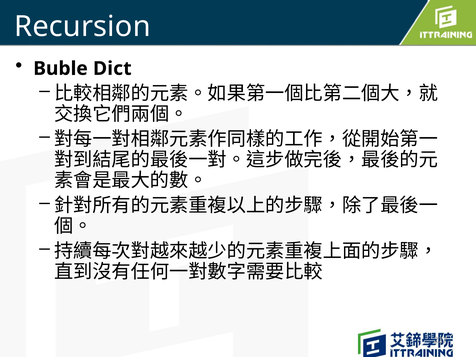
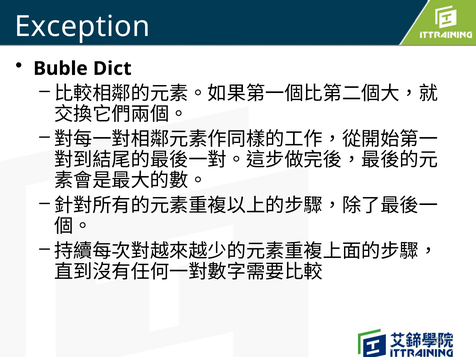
Recursion: Recursion -> Exception (82, 27)
